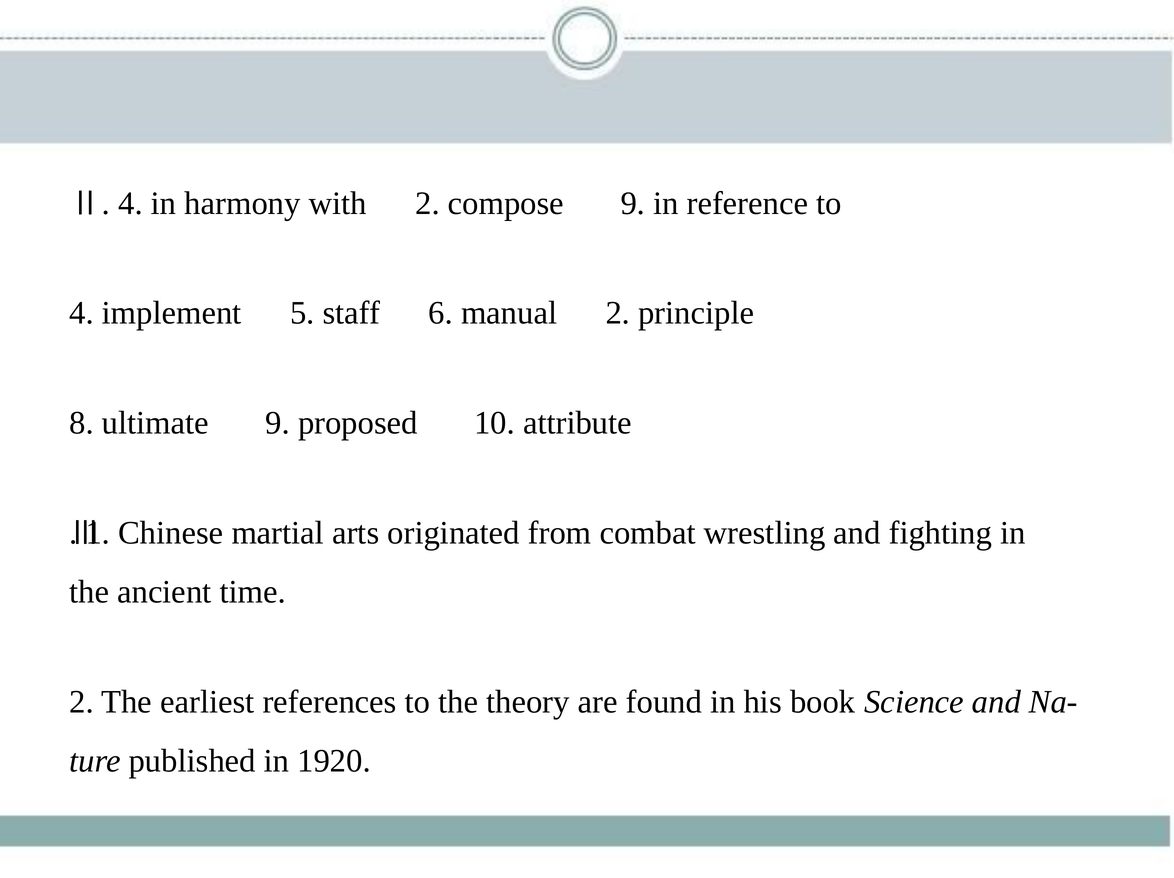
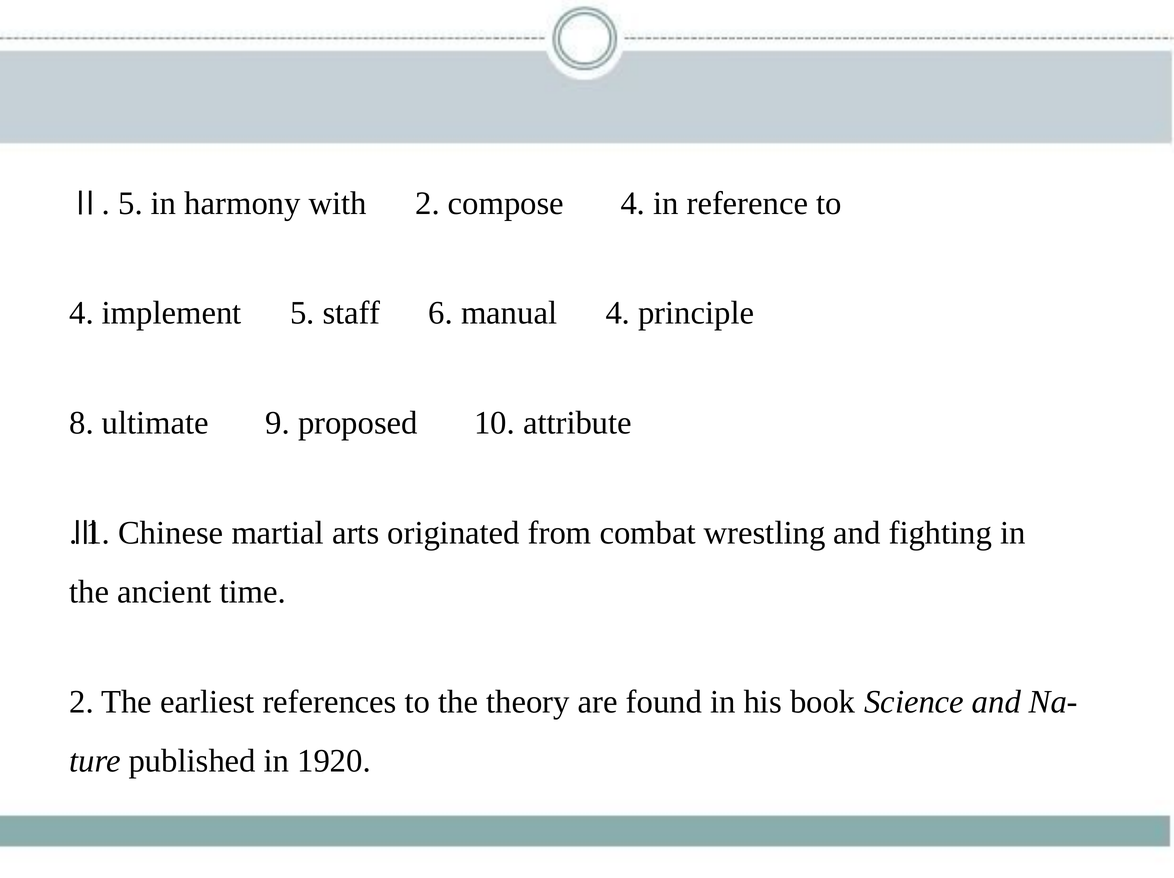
Ⅱ 4: 4 -> 5 (130, 203)
compose 9: 9 -> 4 (633, 203)
manual 2: 2 -> 4 (618, 313)
